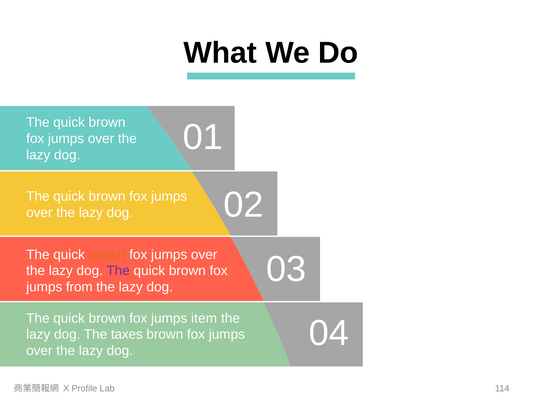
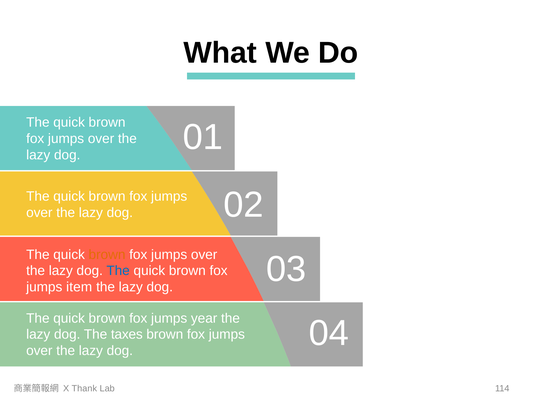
The colour: purple -> blue (118, 271)
from: from -> item (79, 287)
item: item -> year (204, 318)
Profile: Profile -> Thank (84, 388)
